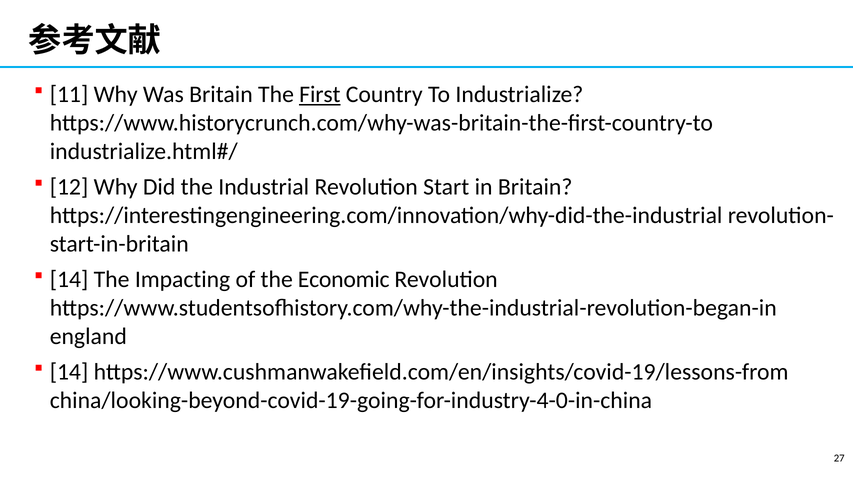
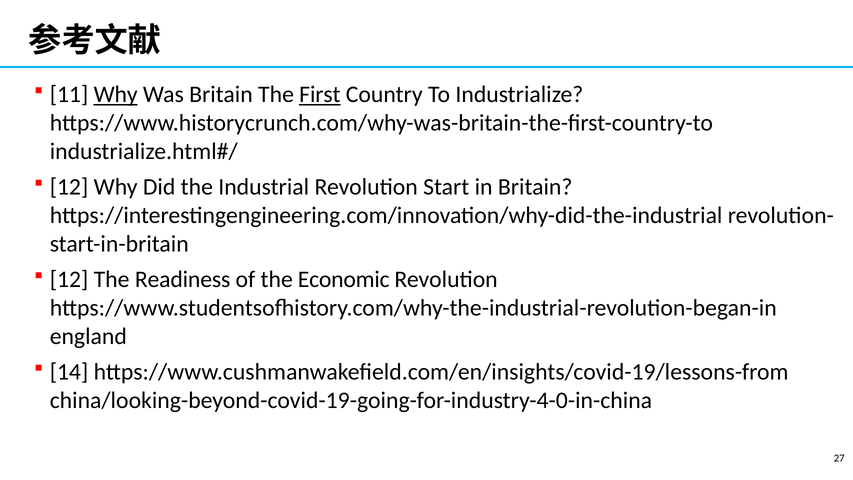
Why underline: none -> present (116, 95)
14: 14 -> 12 (69, 279)
Impacting: Impacting -> Readiness (183, 279)
